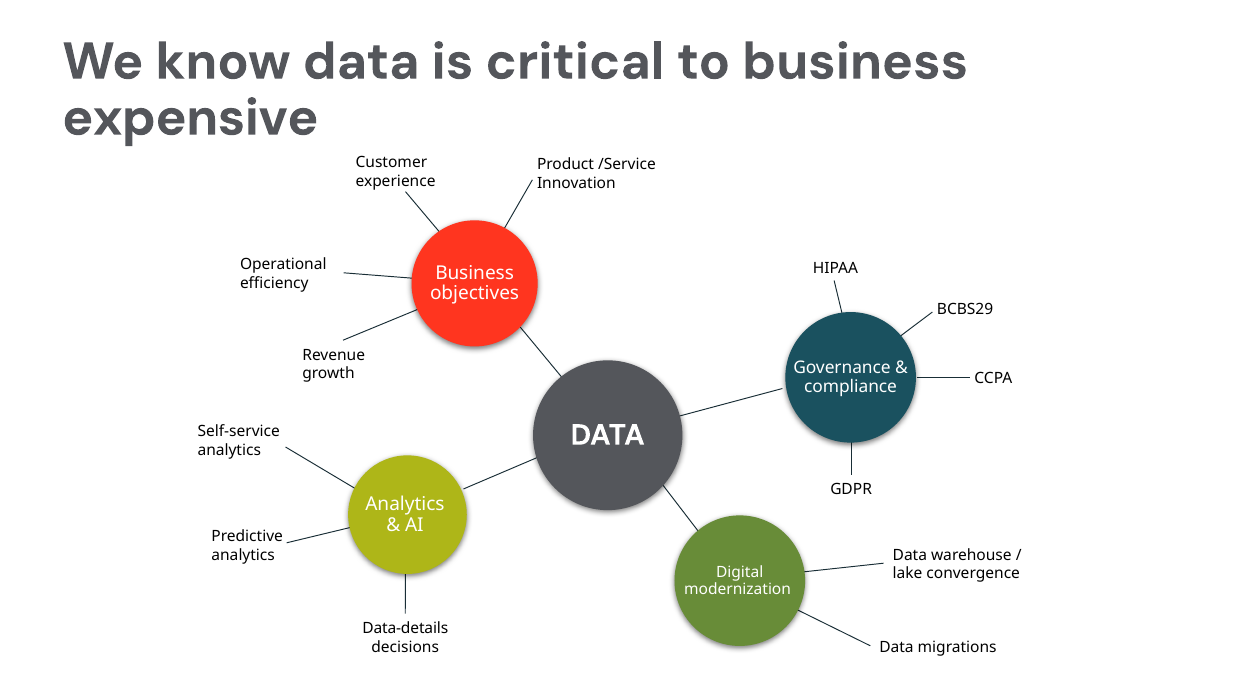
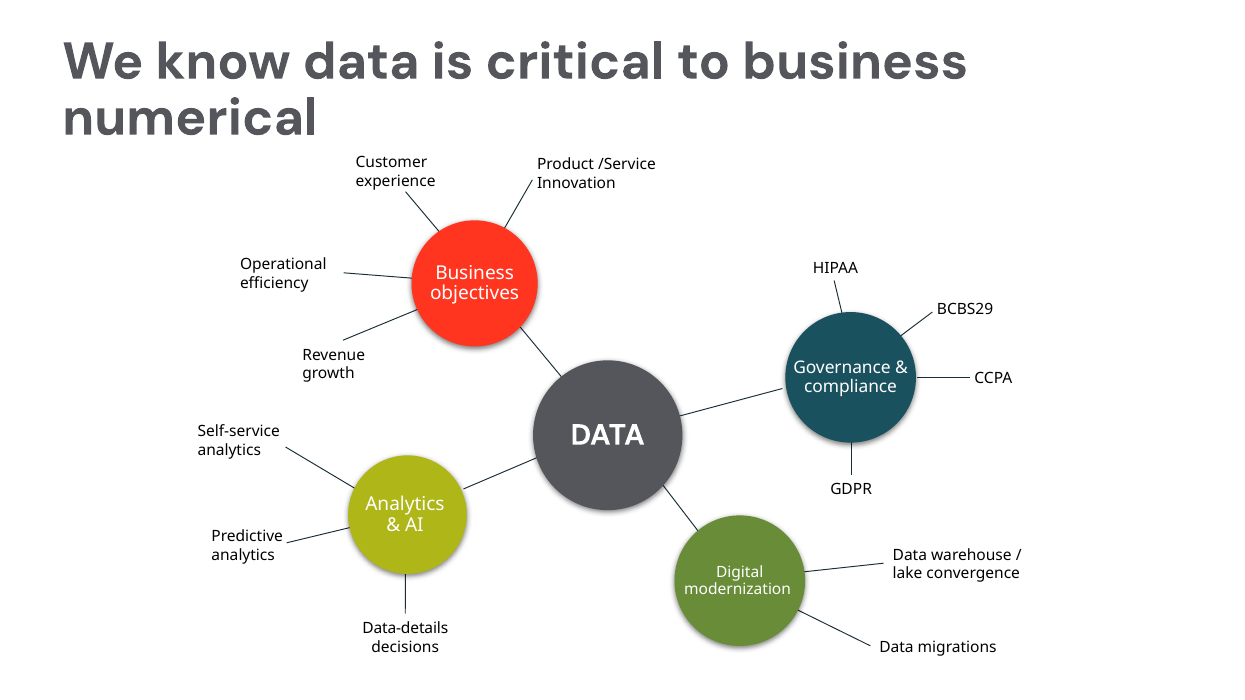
expensive: expensive -> numerical (190, 118)
